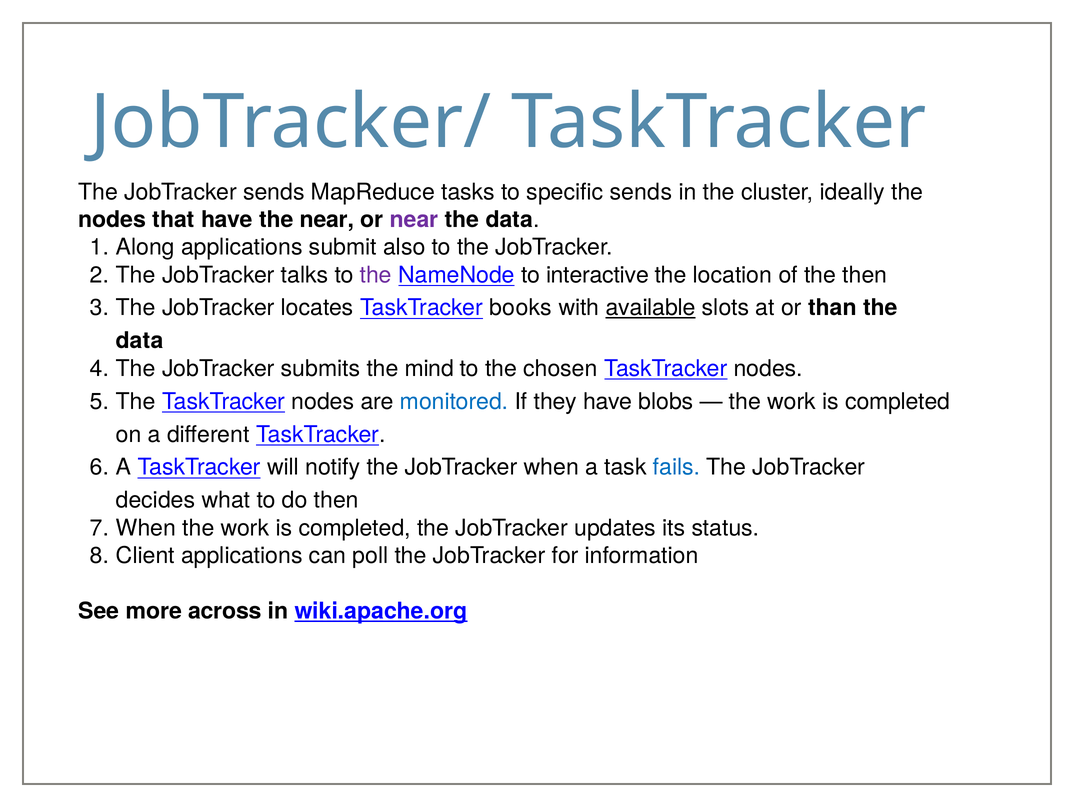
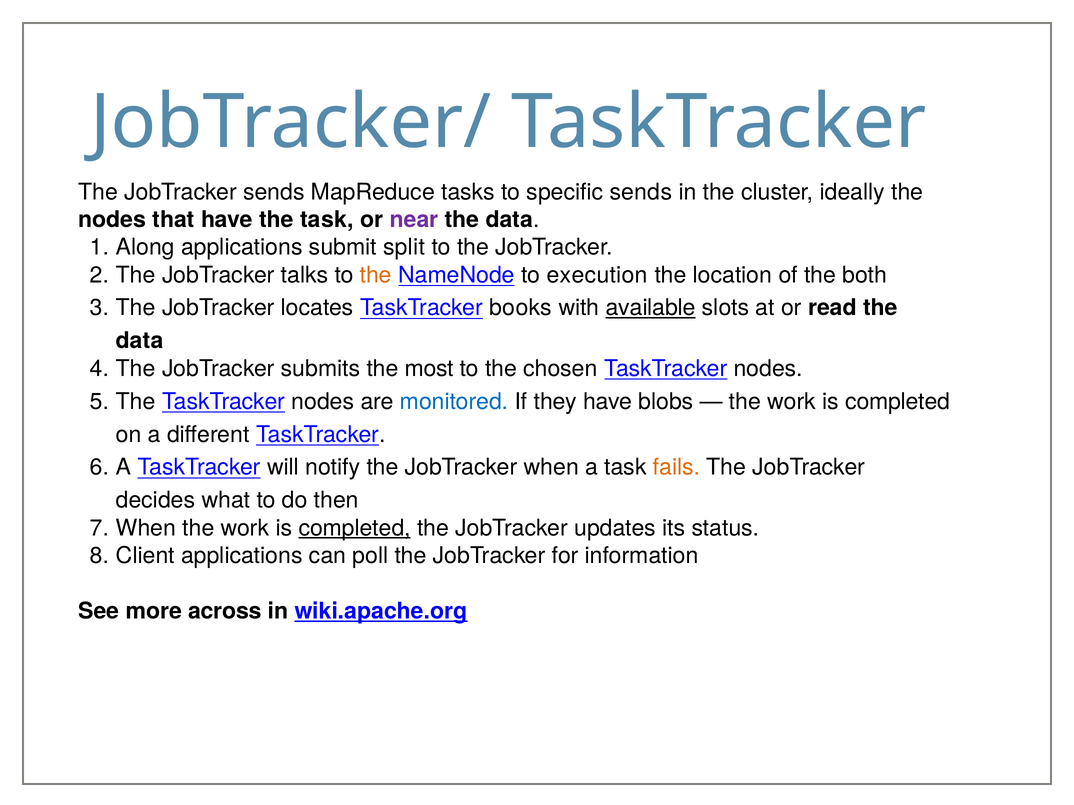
the near: near -> task (327, 220)
also: also -> split (404, 247)
the colour: purple -> orange (376, 275)
interactive: interactive -> execution (597, 275)
the then: then -> both (865, 275)
than: than -> read (833, 308)
mind: mind -> most (429, 369)
fails colour: blue -> orange (676, 468)
completed underline: none -> present (355, 528)
